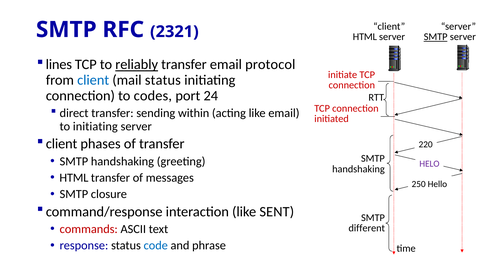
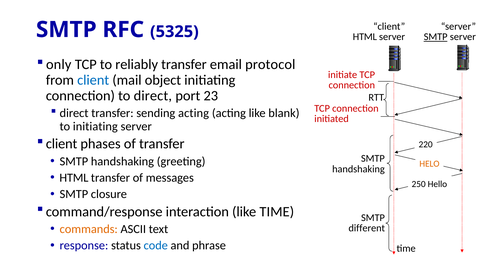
2321: 2321 -> 5325 (174, 32)
lines: lines -> only (59, 65)
reliably underline: present -> none (137, 65)
mail status: status -> object (163, 80)
to codes: codes -> direct (153, 96)
24: 24 -> 23 (211, 96)
sending within: within -> acting (194, 113)
like email: email -> blank (284, 113)
HELO colour: purple -> orange (429, 164)
like SENT: SENT -> TIME (277, 211)
commands colour: red -> orange (89, 229)
